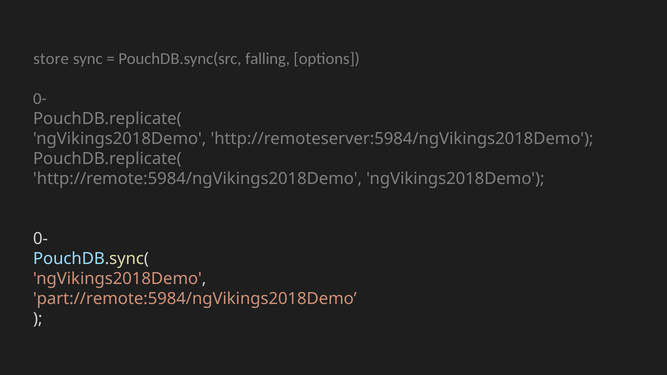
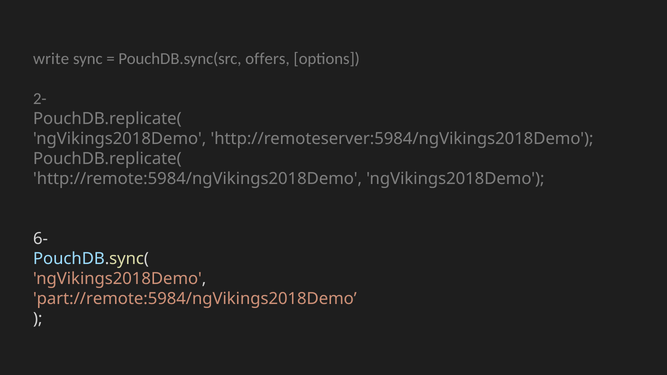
store: store -> write (51, 59)
falling: falling -> offers (268, 59)
0-: 0- -> 2- (40, 99)
0-: 0- -> 6- (40, 239)
